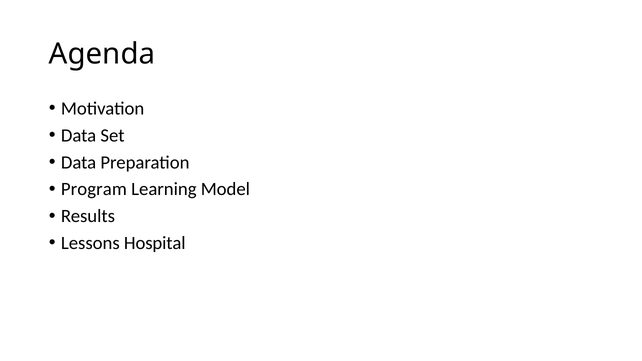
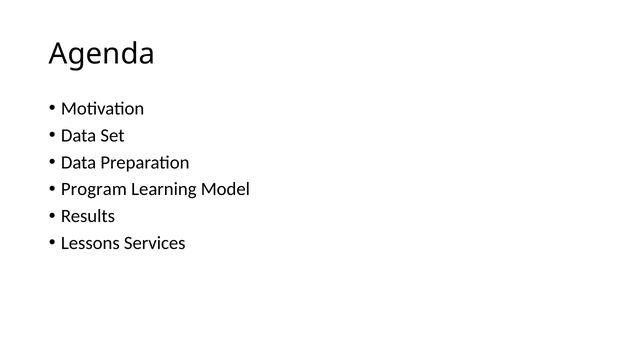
Hospital: Hospital -> Services (155, 243)
